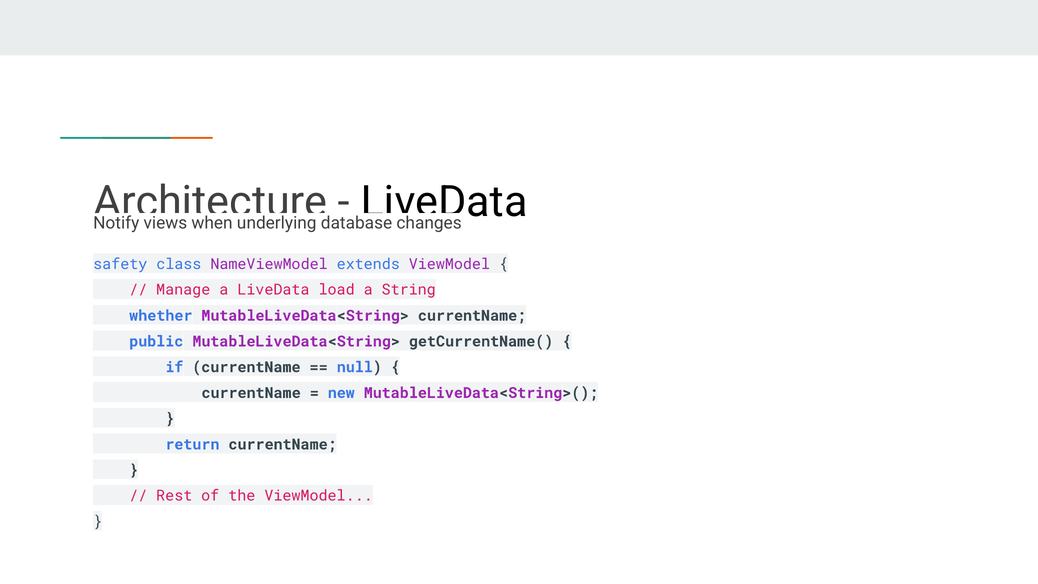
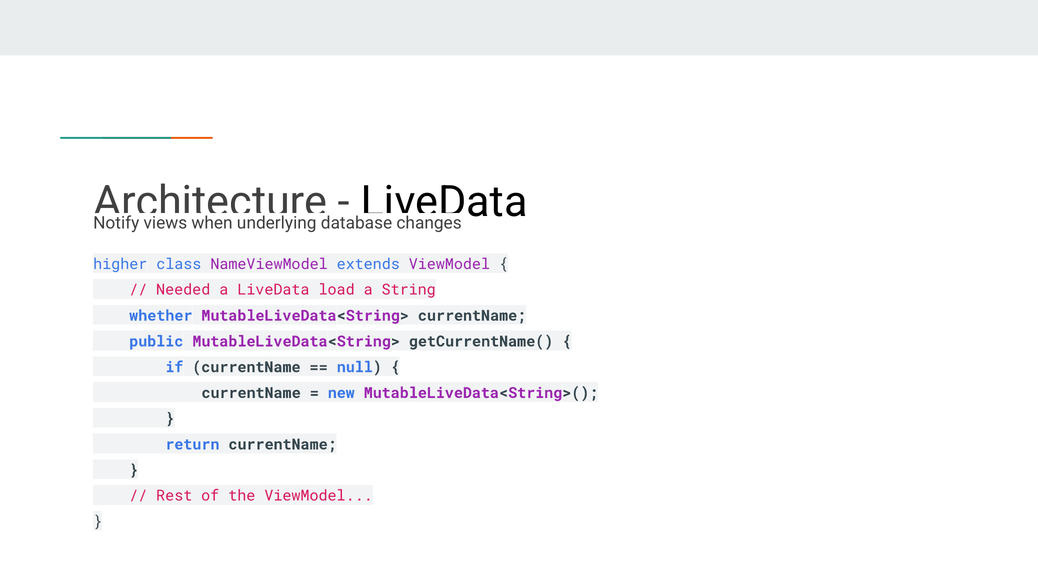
safety: safety -> higher (120, 264)
Manage: Manage -> Needed (183, 290)
